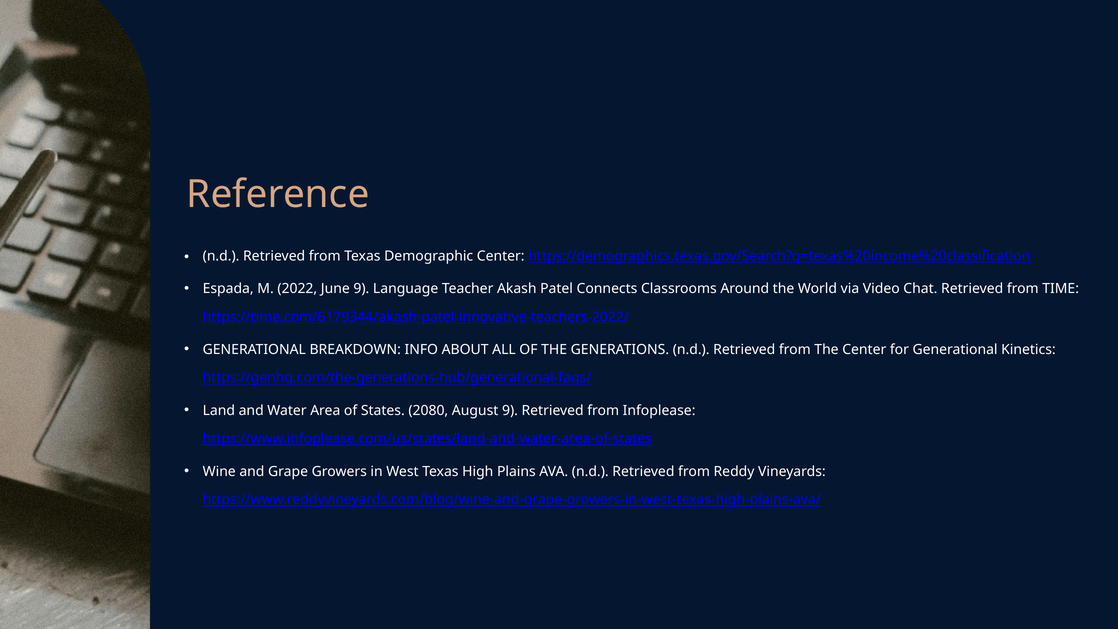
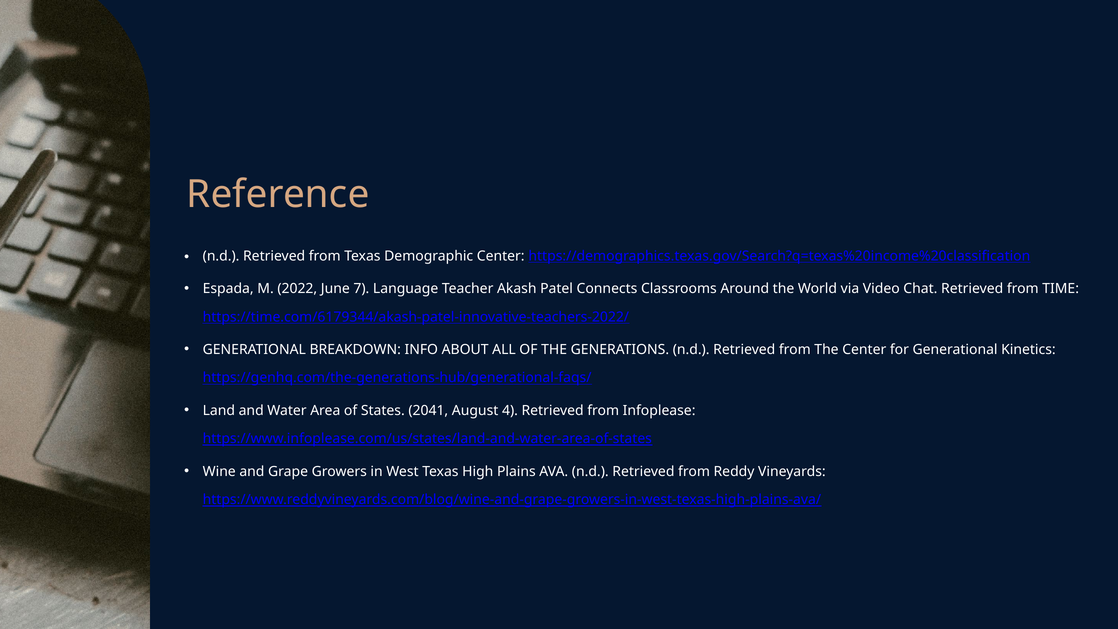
June 9: 9 -> 7 (361, 289)
2080: 2080 -> 2041 (428, 410)
August 9: 9 -> 4 (510, 410)
